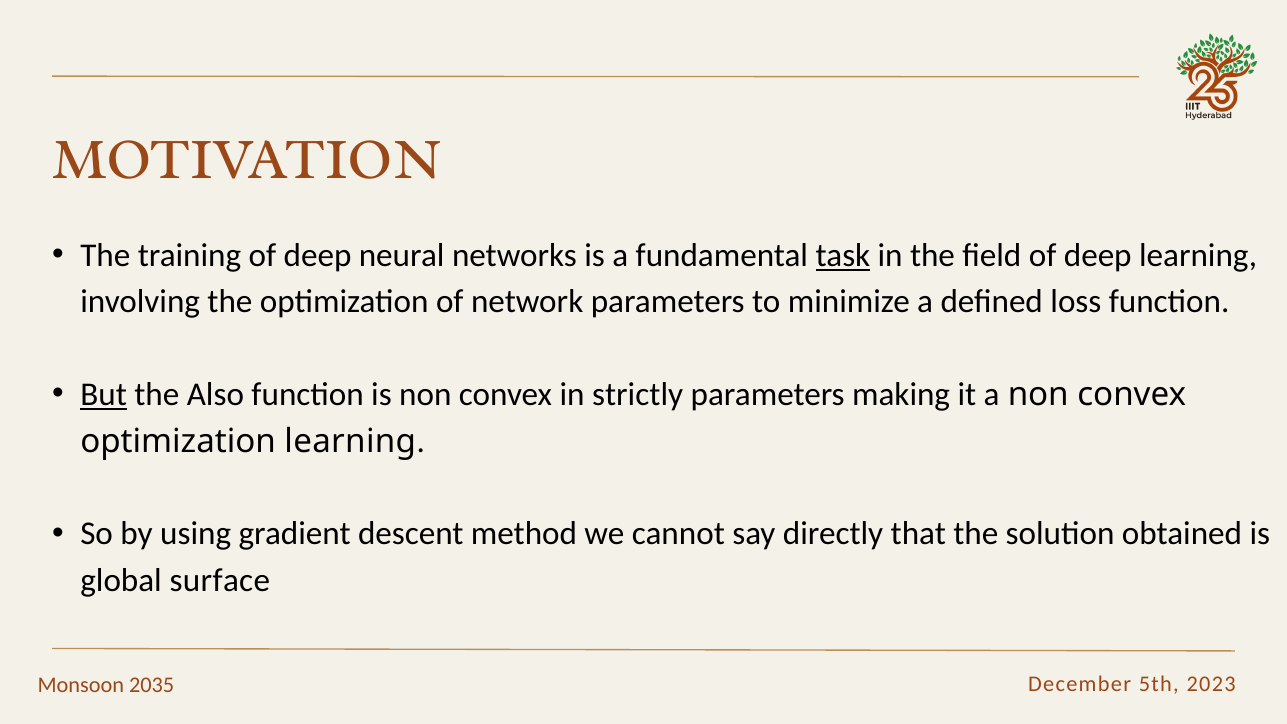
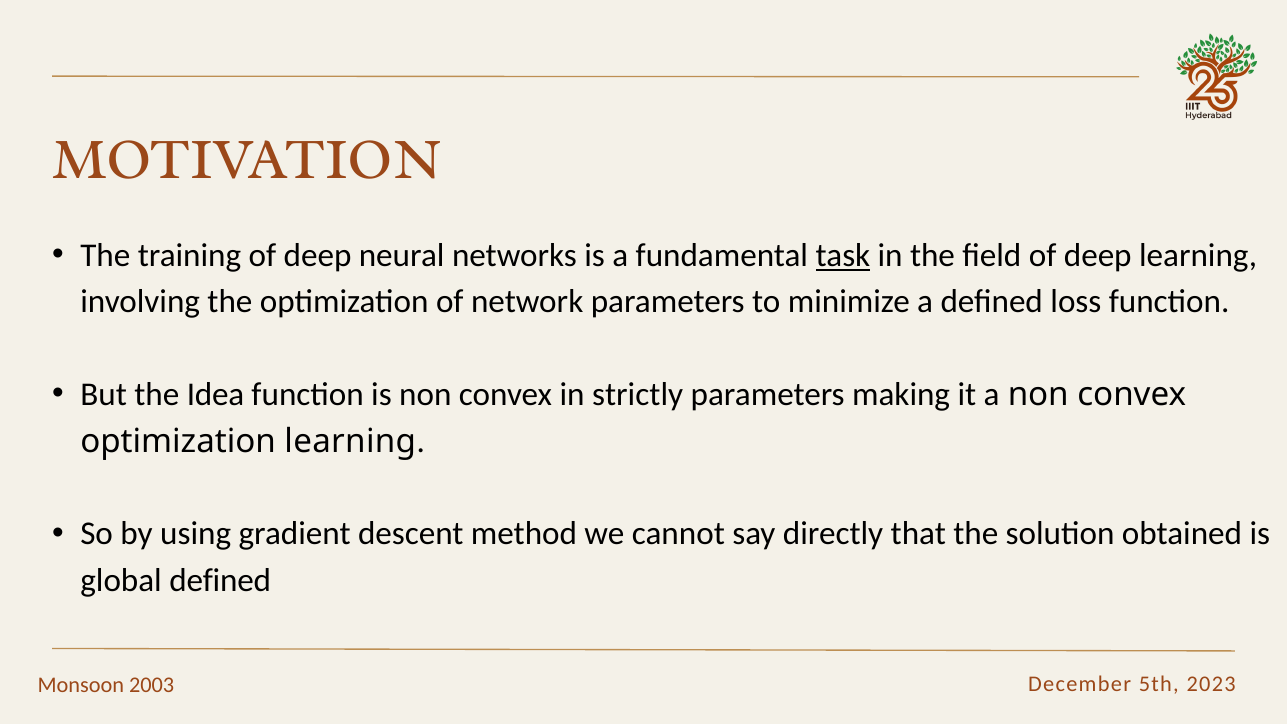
But underline: present -> none (104, 395)
Also: Also -> Idea (215, 395)
global surface: surface -> defined (220, 580)
2035: 2035 -> 2003 (152, 685)
